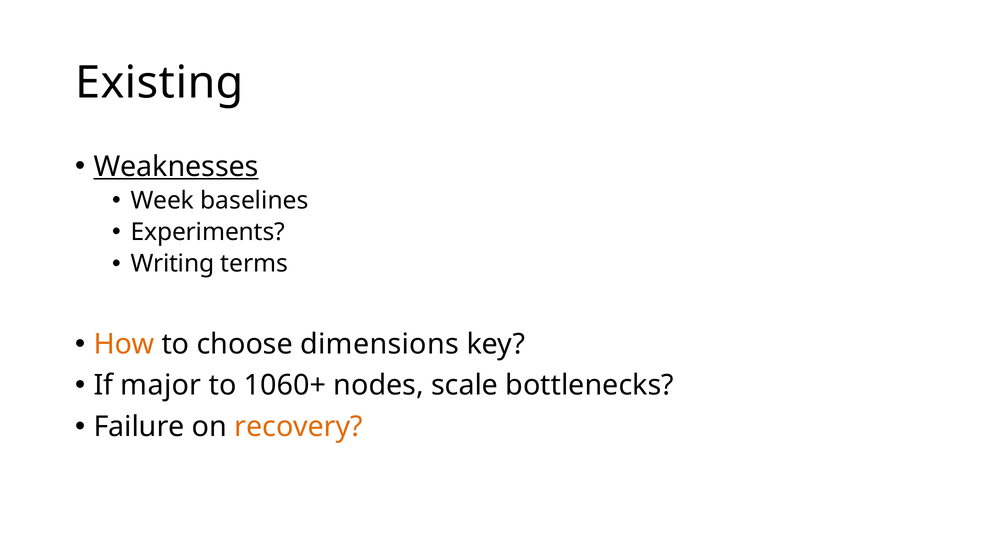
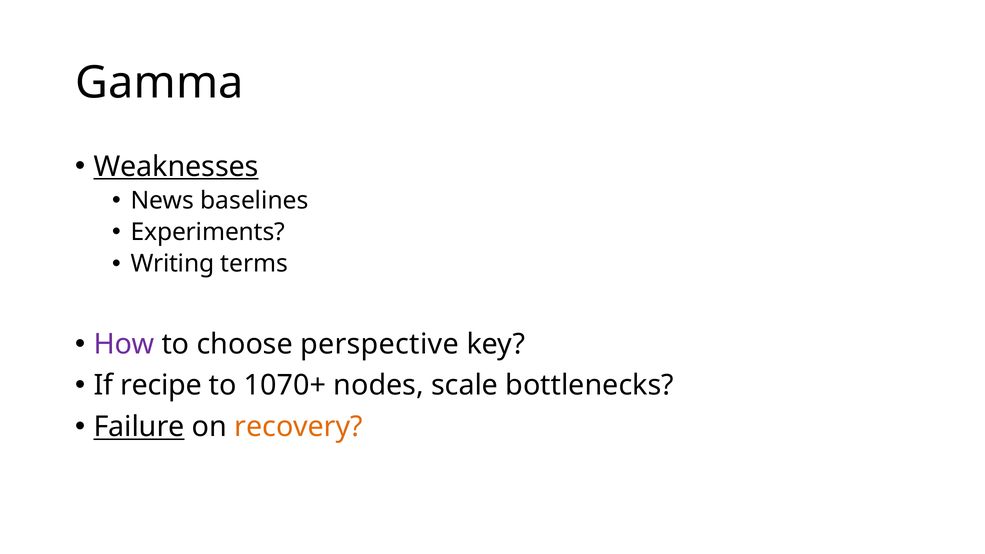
Existing: Existing -> Gamma (159, 83)
Week: Week -> News (162, 200)
How colour: orange -> purple (124, 344)
dimensions: dimensions -> perspective (380, 344)
major: major -> recipe (161, 386)
1060+: 1060+ -> 1070+ (285, 386)
Failure underline: none -> present (139, 427)
